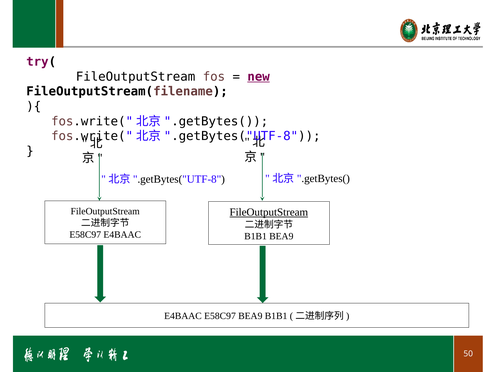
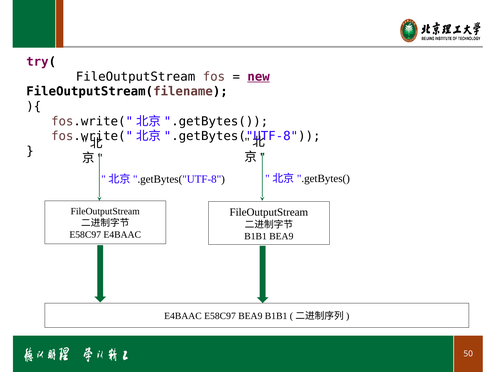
FileOutputStream underline: present -> none (269, 212)
